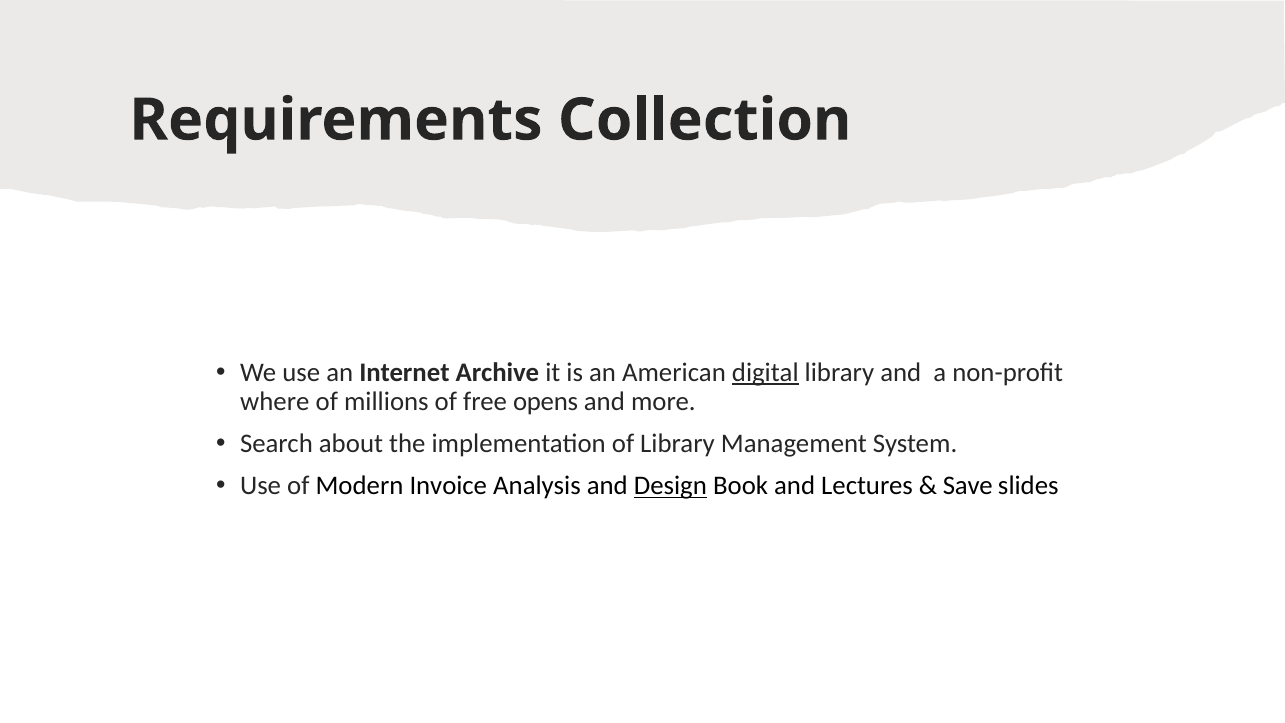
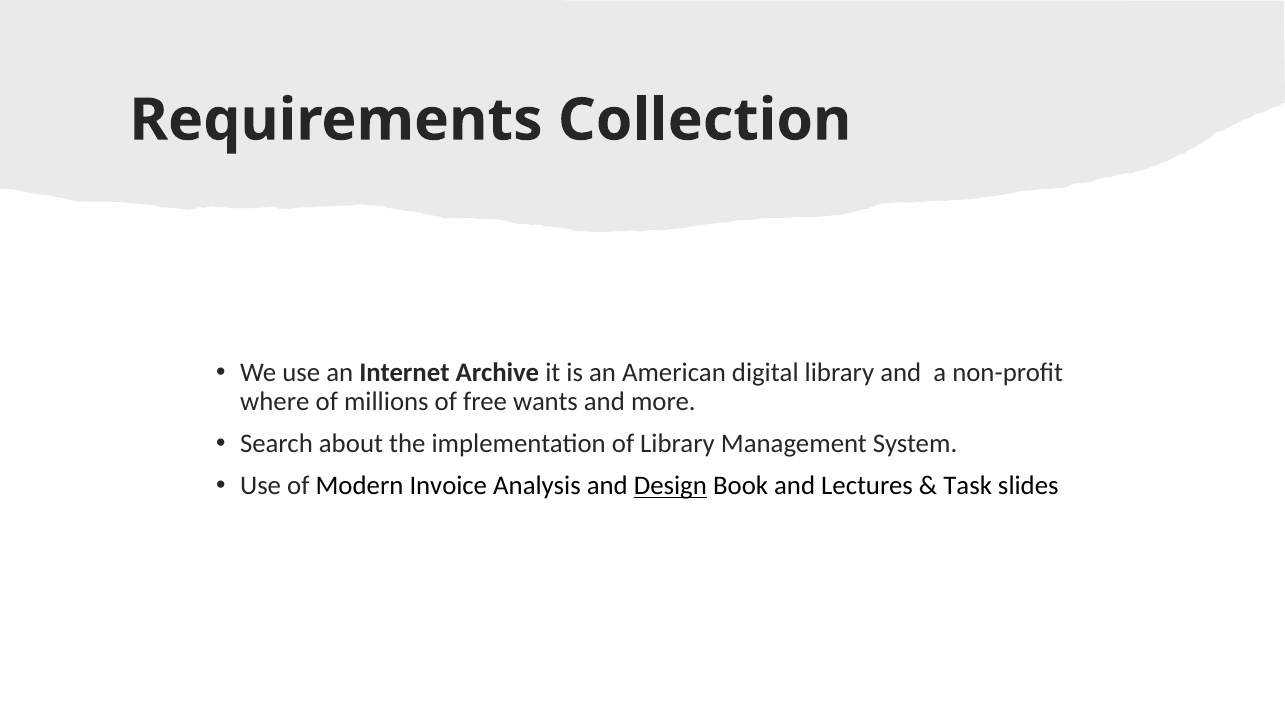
digital underline: present -> none (765, 372)
opens: opens -> wants (545, 401)
Save: Save -> Task (968, 486)
